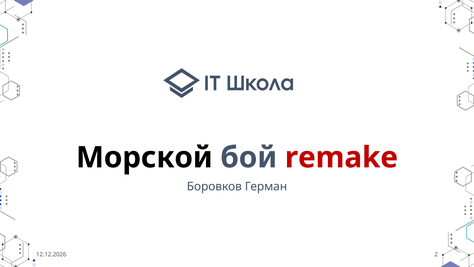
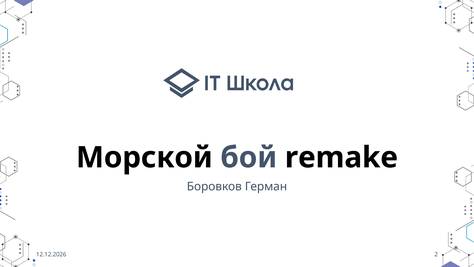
remake colour: red -> black (341, 157)
